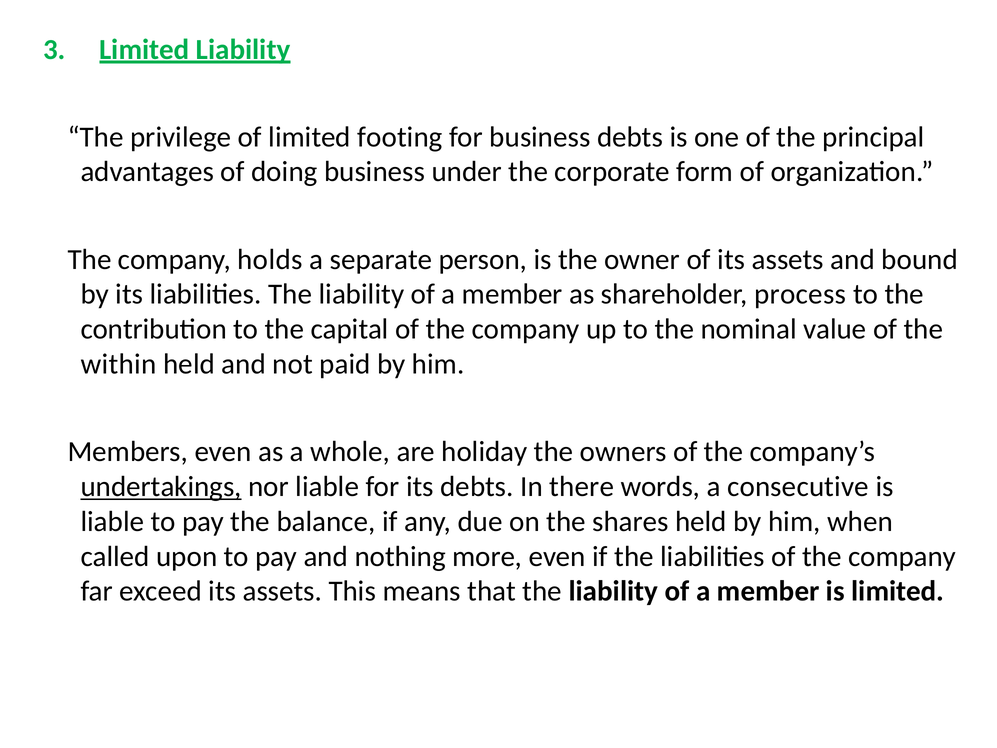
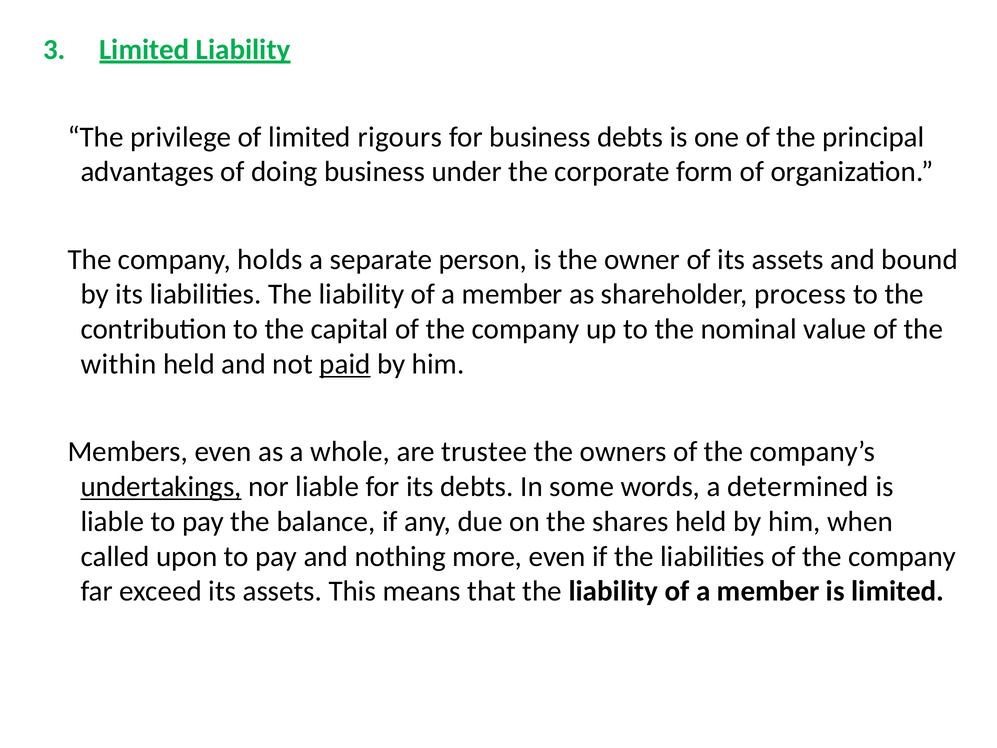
footing: footing -> rigours (400, 137)
paid underline: none -> present (345, 364)
holiday: holiday -> trustee (484, 452)
there: there -> some (582, 486)
consecutive: consecutive -> determined (798, 486)
